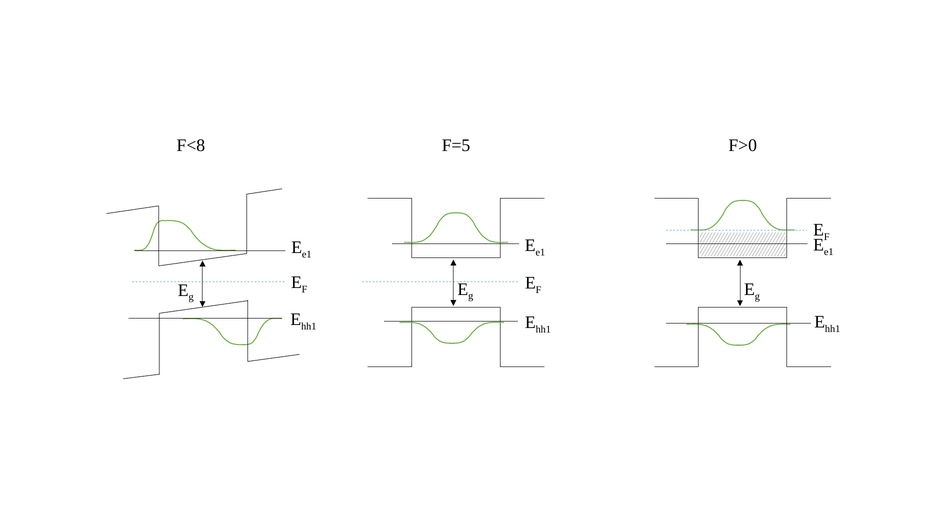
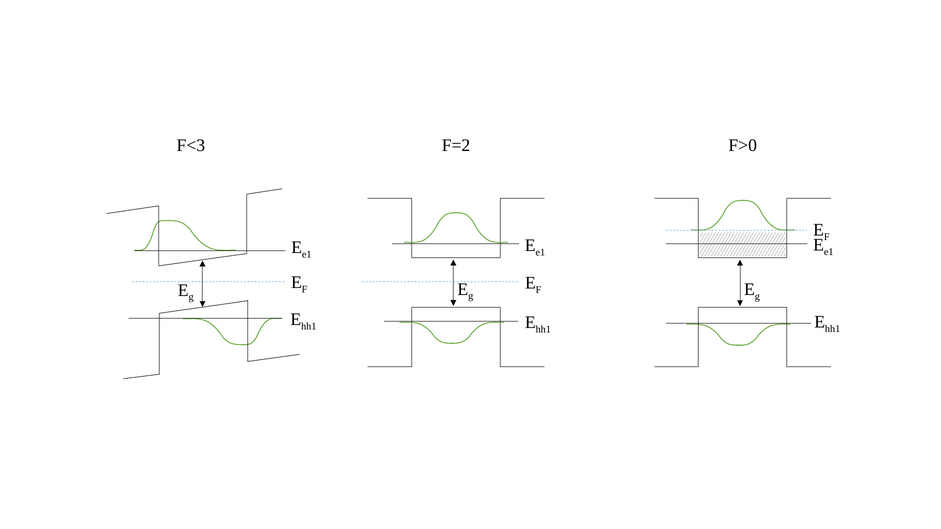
F<8: F<8 -> F<3 (191, 146)
F=5: F=5 -> F=2 (456, 146)
